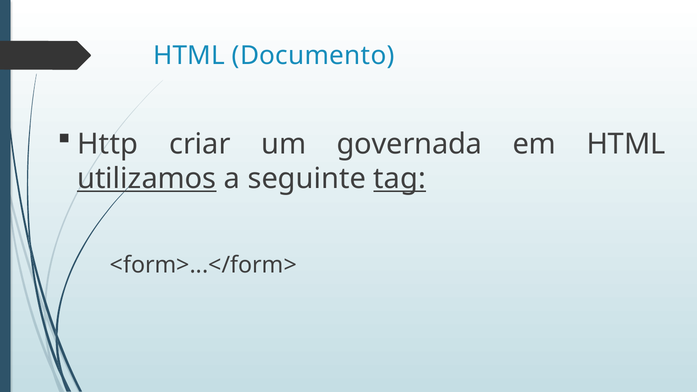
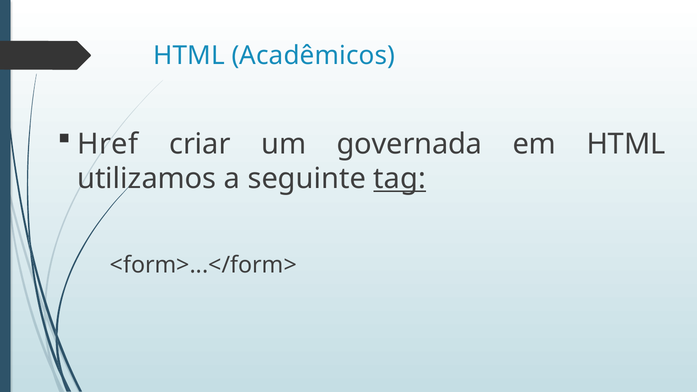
Documento: Documento -> Acadêmicos (313, 56)
Http: Http -> Href (108, 144)
utilizamos underline: present -> none (147, 179)
